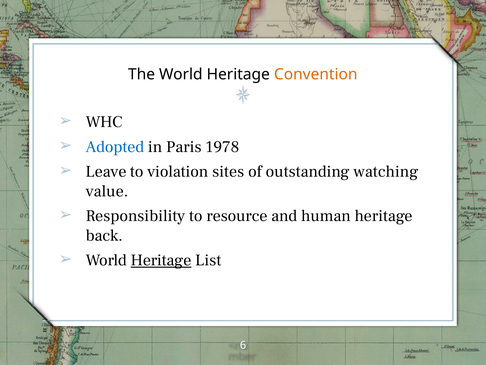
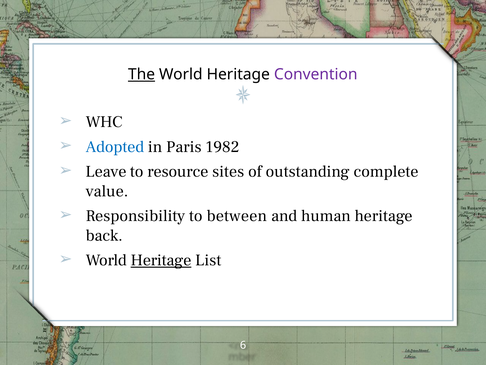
The underline: none -> present (142, 74)
Convention colour: orange -> purple (316, 74)
1978: 1978 -> 1982 (222, 147)
violation: violation -> resource (178, 171)
watching: watching -> complete (386, 171)
resource: resource -> between (237, 216)
